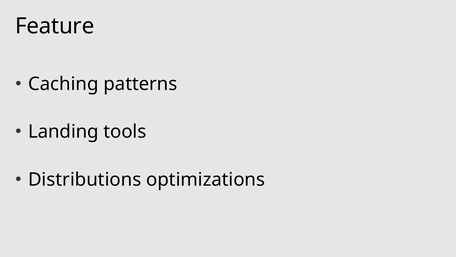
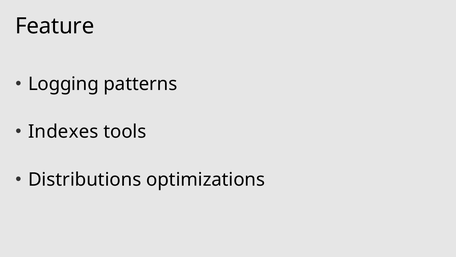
Caching: Caching -> Logging (63, 84)
Landing: Landing -> Indexes (63, 132)
